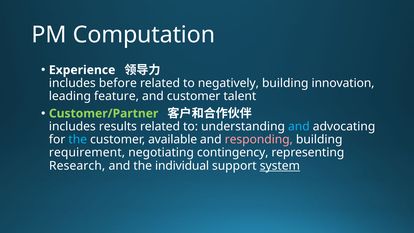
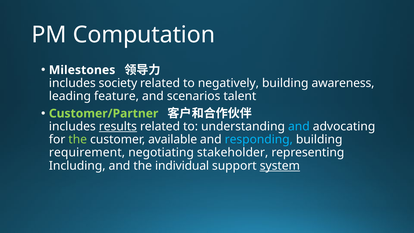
Experience: Experience -> Milestones (82, 70)
before: before -> society (118, 83)
innovation: innovation -> awareness (343, 83)
and customer: customer -> scenarios (194, 96)
results underline: none -> present (118, 126)
the colour: light blue -> light green (78, 140)
responding colour: pink -> light blue (259, 140)
contingency: contingency -> stakeholder (233, 153)
Research: Research -> Including (77, 166)
